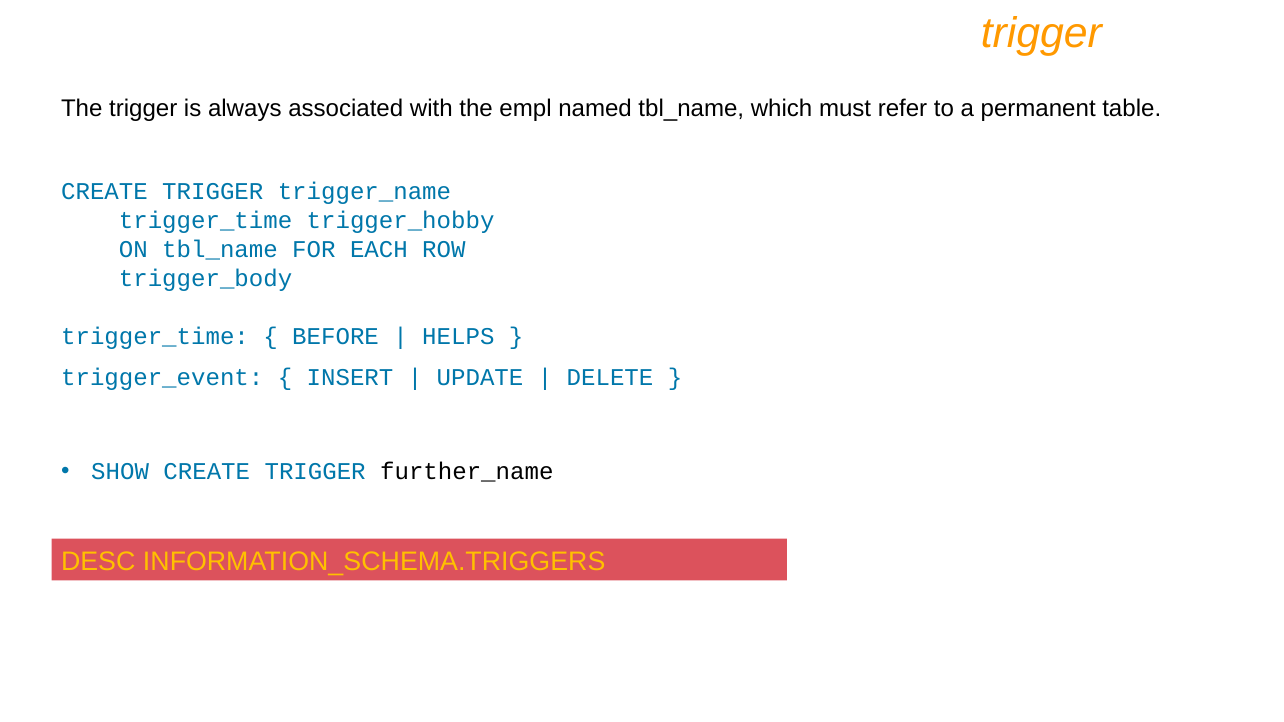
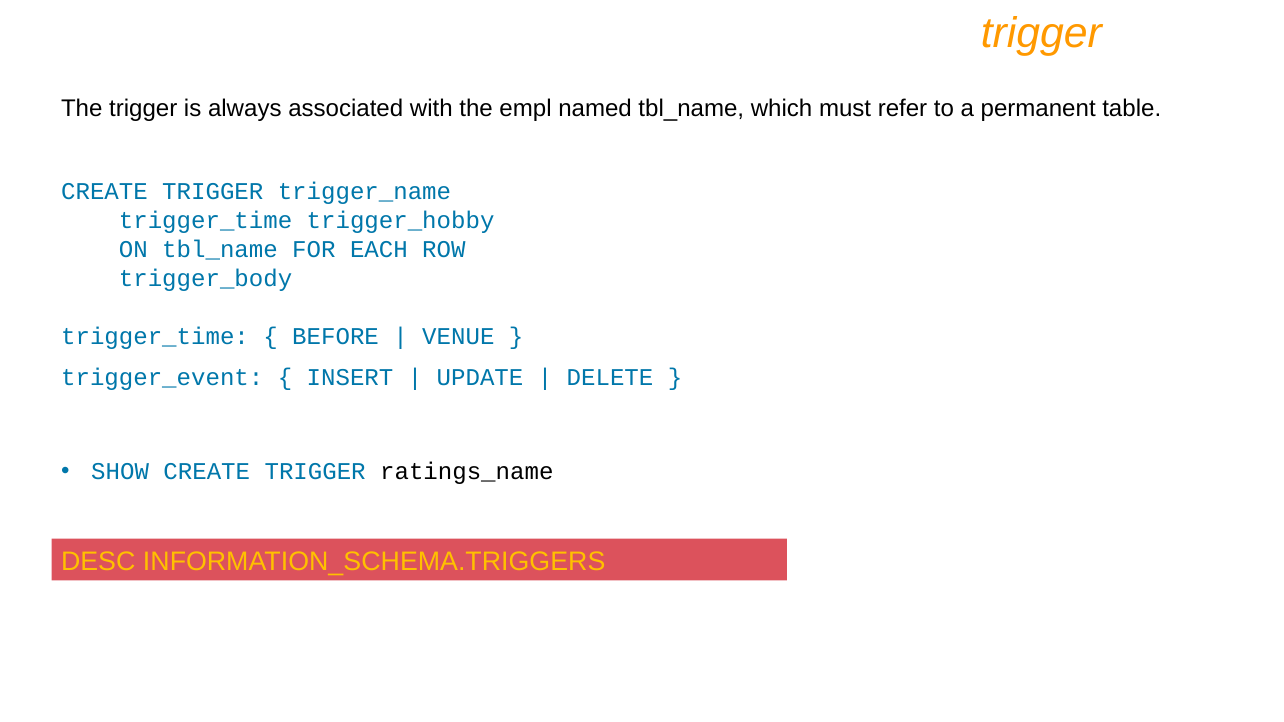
HELPS: HELPS -> VENUE (458, 336)
further_name: further_name -> ratings_name (467, 472)
